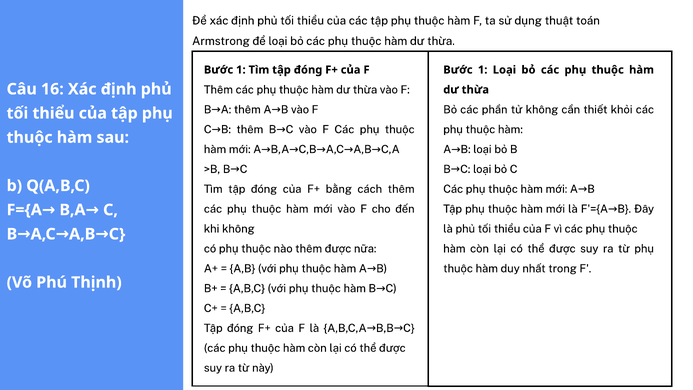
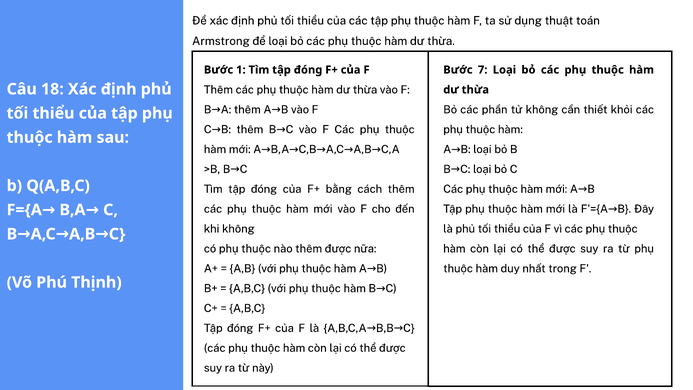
1: 1 -> 7 (483, 70)
16: 16 -> 18 (52, 89)
